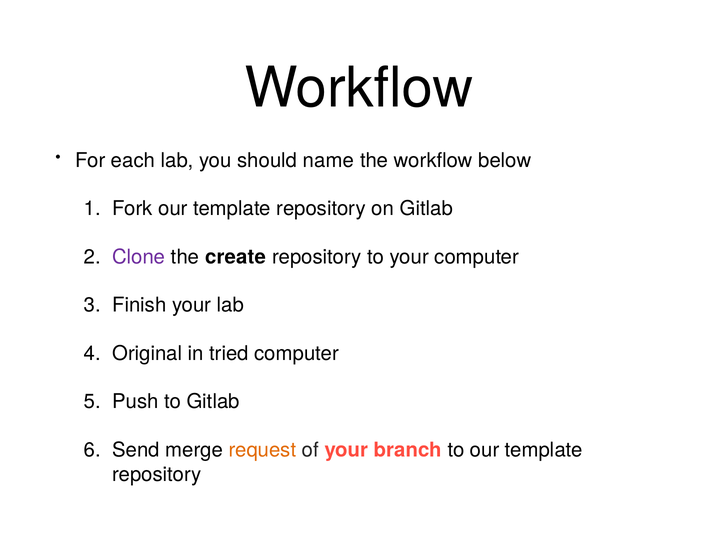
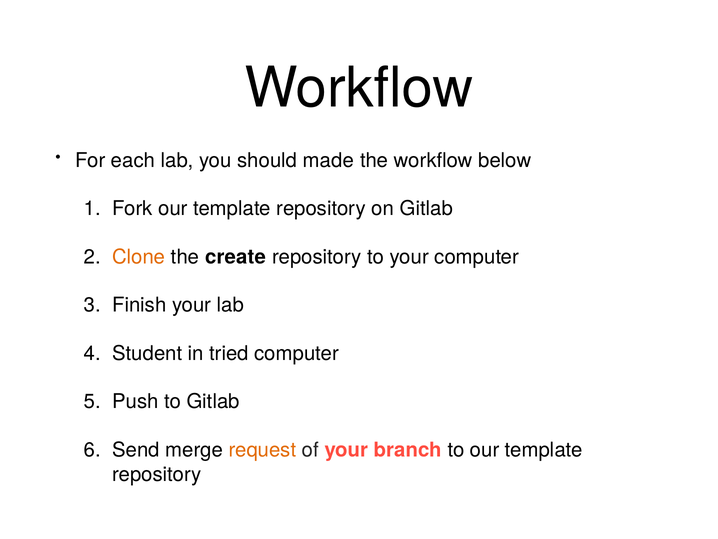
name: name -> made (329, 160)
Clone colour: purple -> orange (139, 257)
Original: Original -> Student (147, 353)
